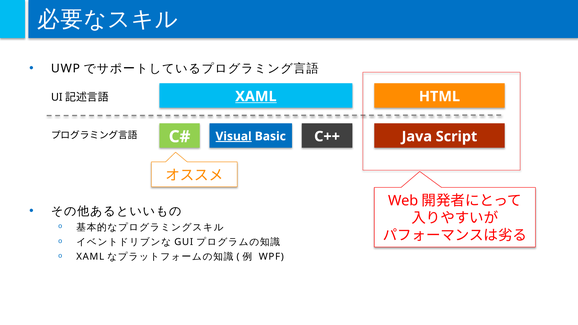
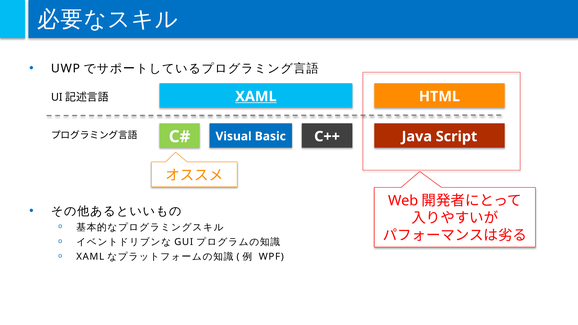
Visual underline: present -> none (234, 136)
